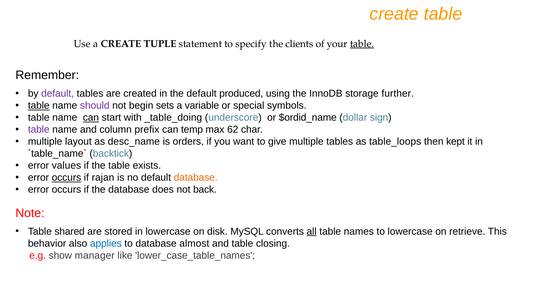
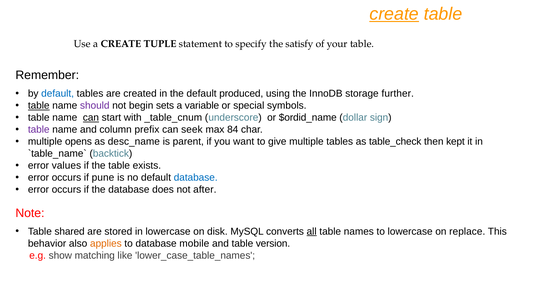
create underline: none -> present (394, 14)
clients: clients -> satisfy (299, 44)
table underline: present -> none (362, 44)
default colour: purple -> blue (58, 94)
_table_doing: _table_doing -> _table_cnum (173, 118)
temp: temp -> seek (192, 130)
62: 62 -> 84 (233, 130)
layout: layout -> opens (78, 142)
orders: orders -> parent (188, 142)
table_loops: table_loops -> table_check (395, 142)
occurs underline: present -> none (66, 177)
rajan: rajan -> pune (103, 177)
database colour: orange -> blue (196, 177)
back: back -> after (205, 189)
retrieve: retrieve -> replace (467, 231)
applies colour: blue -> orange (106, 243)
almost: almost -> mobile (194, 243)
closing: closing -> version (273, 243)
manager: manager -> matching (95, 255)
